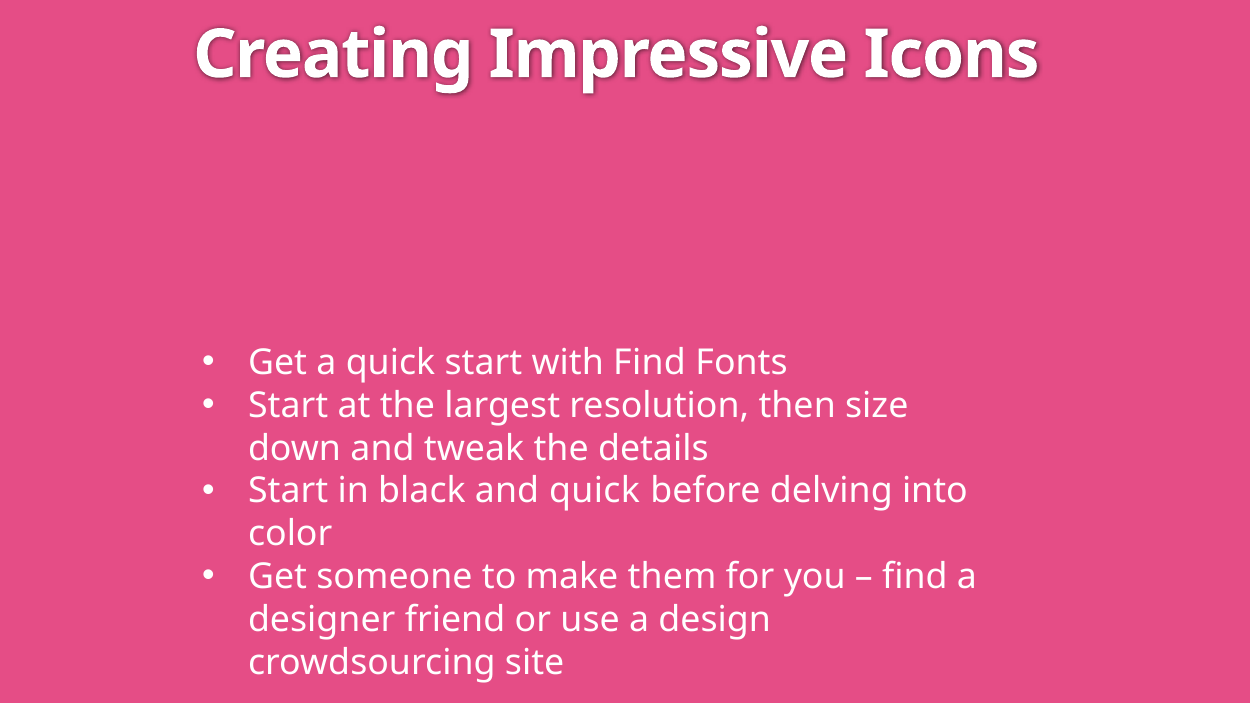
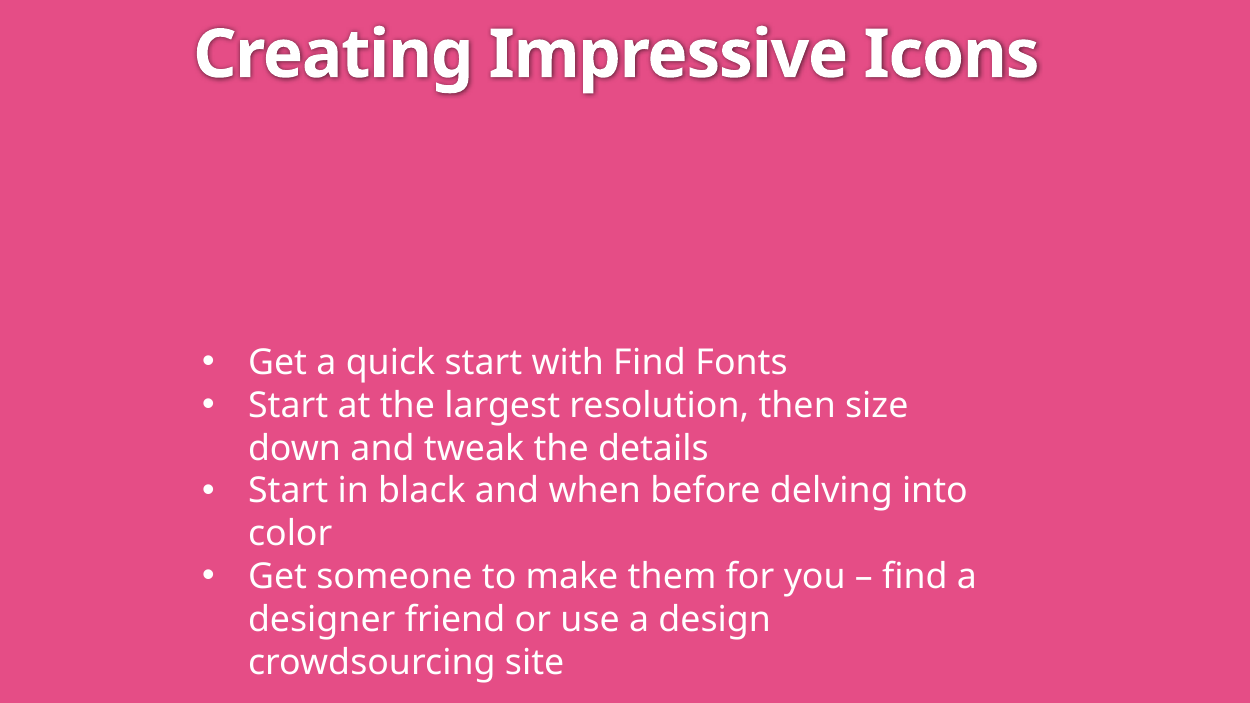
and quick: quick -> when (595, 491)
